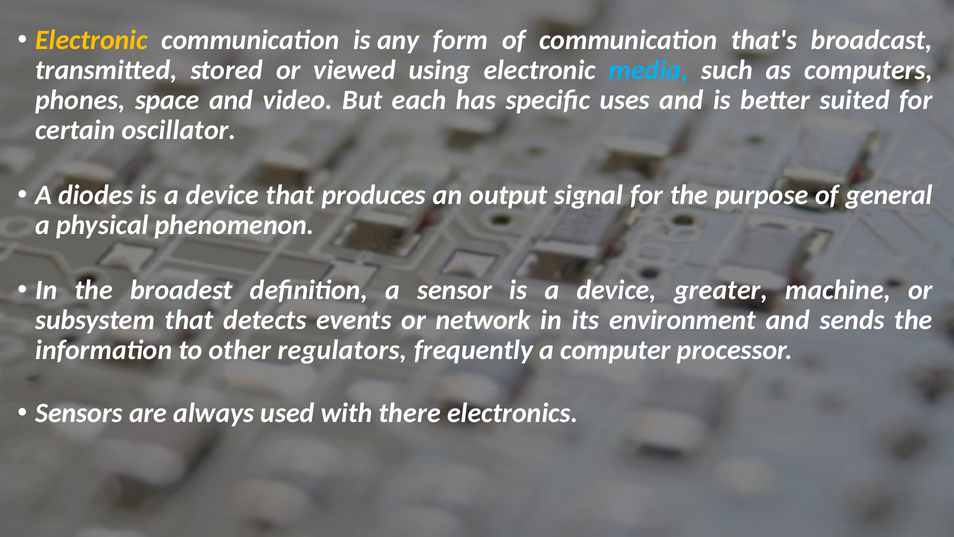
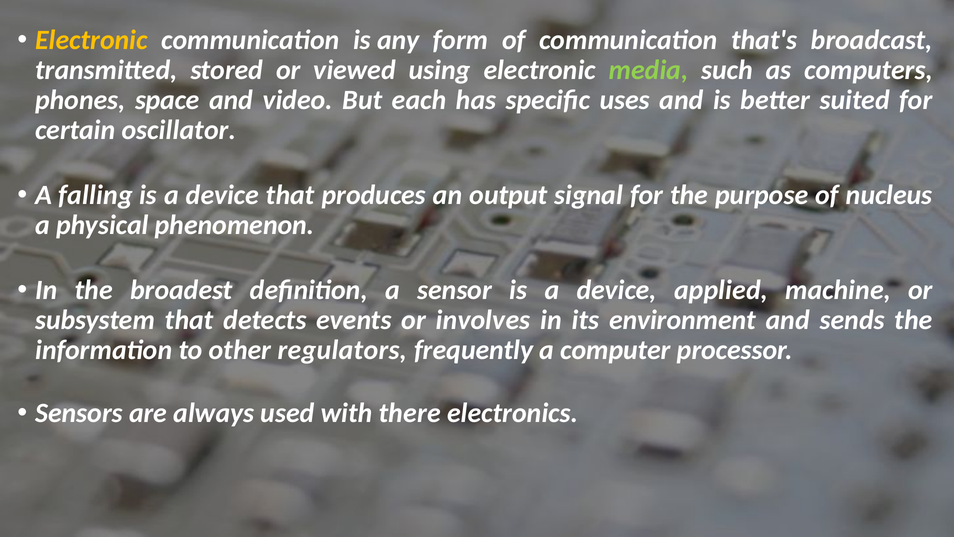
media colour: light blue -> light green (649, 70)
diodes: diodes -> falling (95, 195)
general: general -> nucleus (889, 195)
greater: greater -> applied (721, 290)
network: network -> involves (483, 320)
